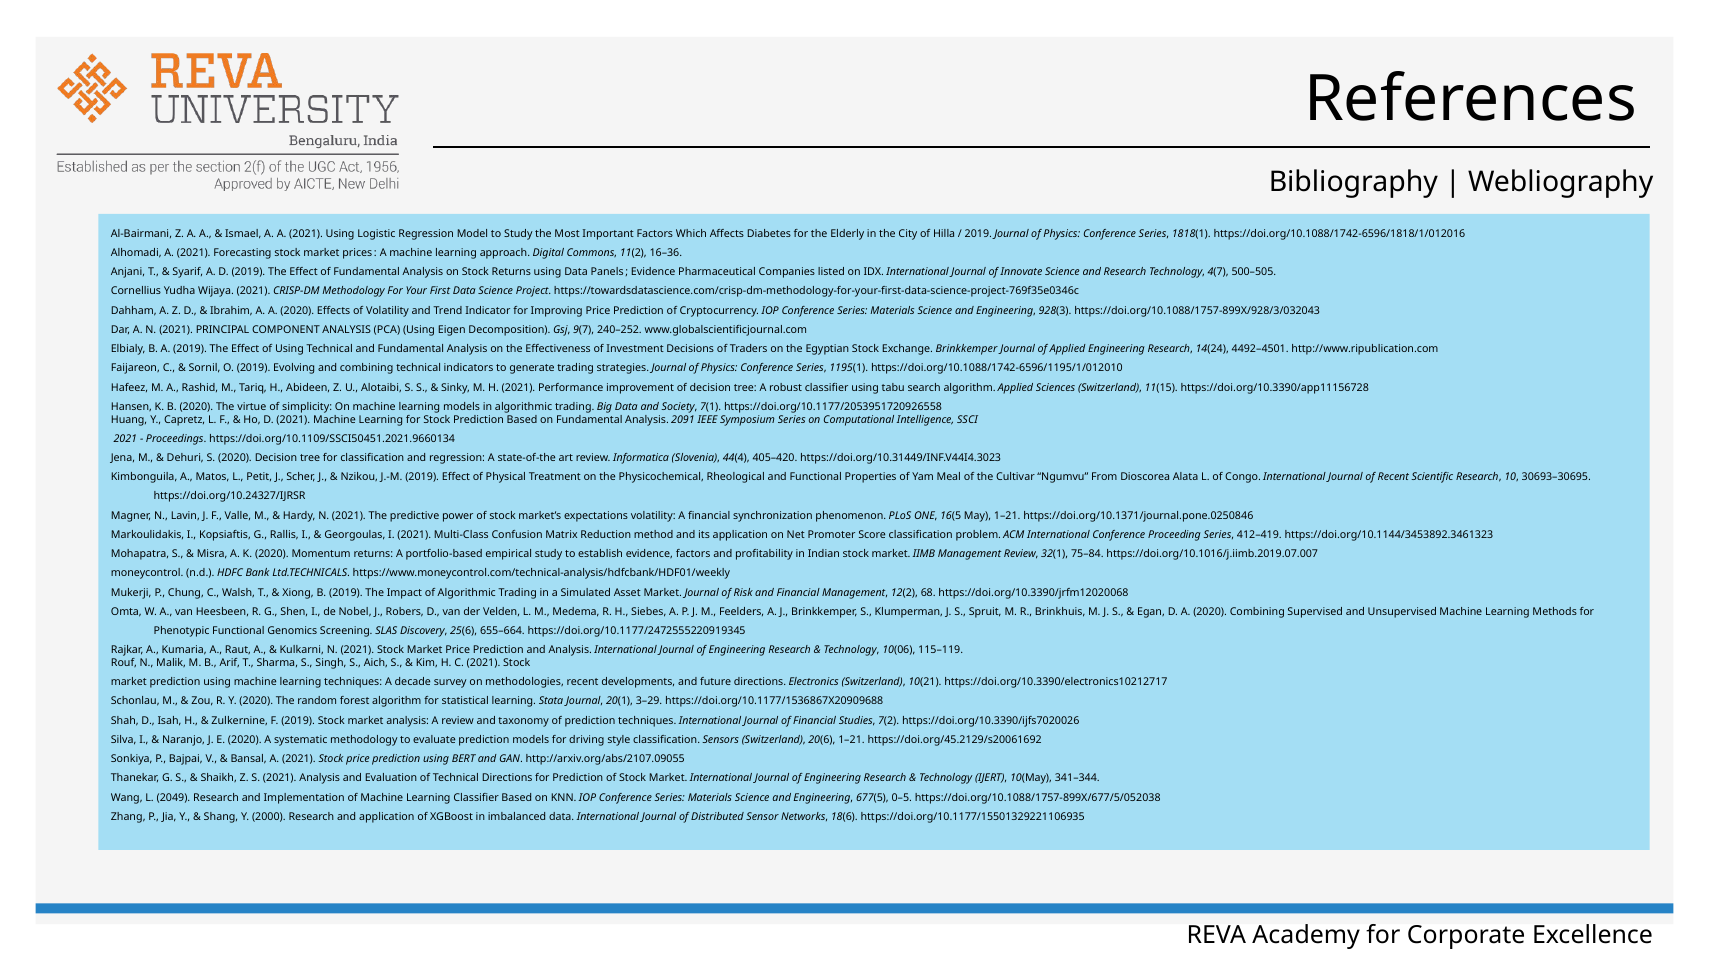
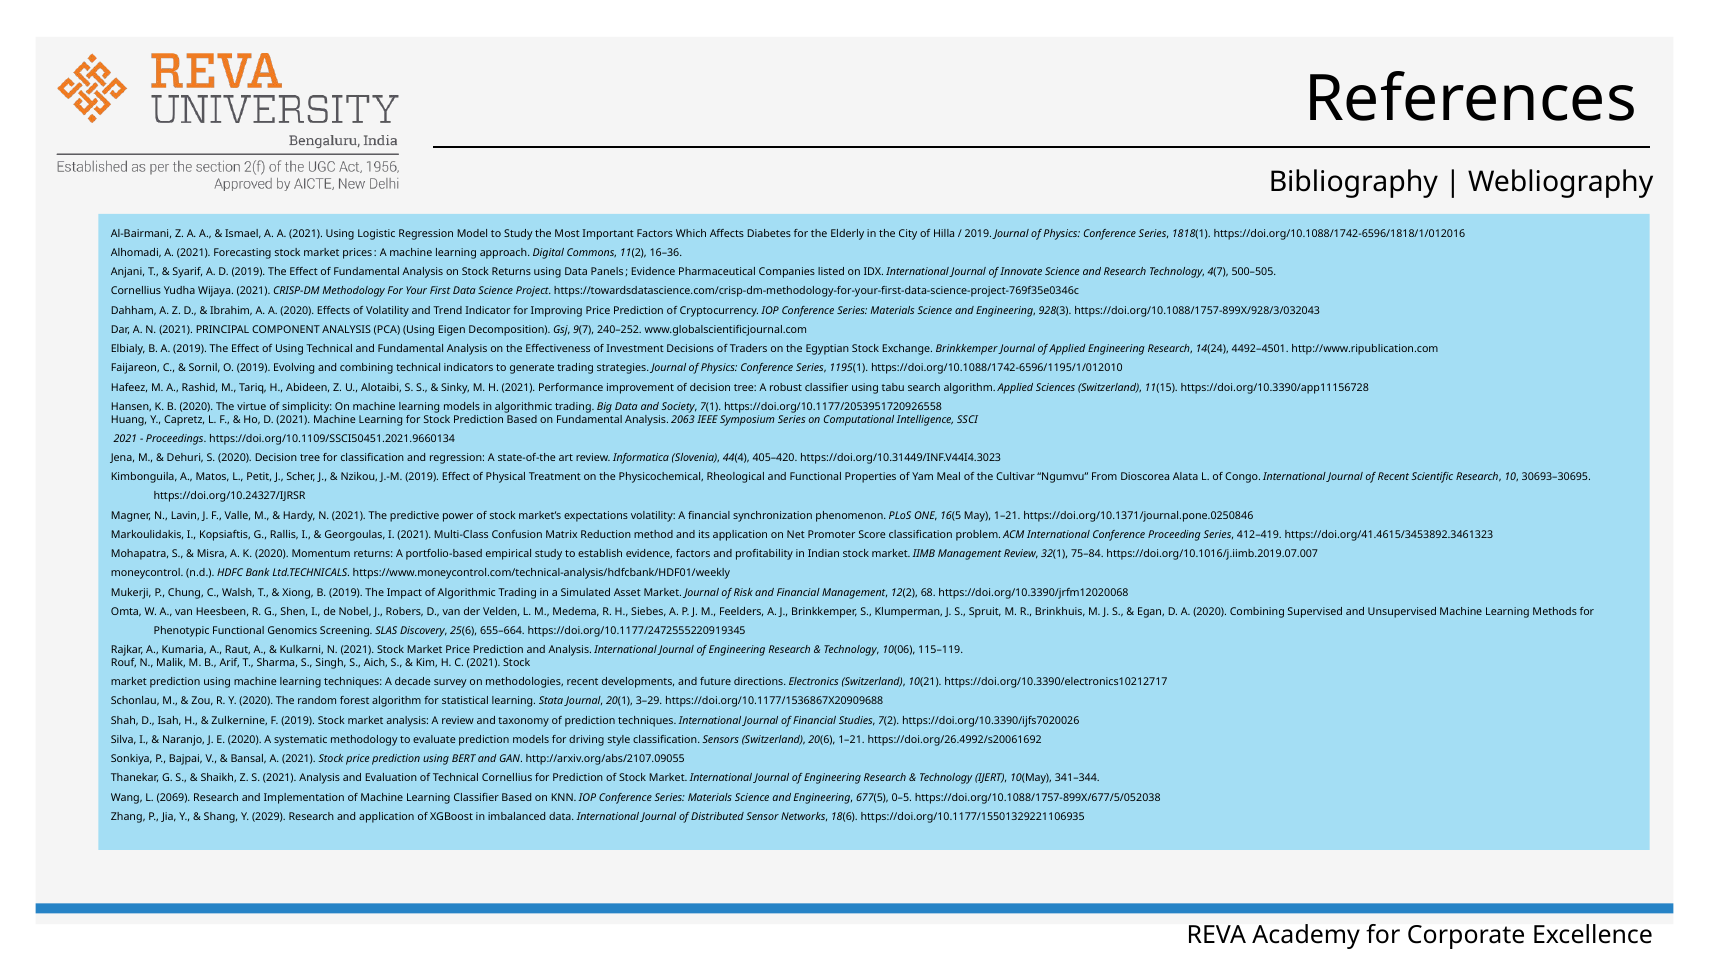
2091: 2091 -> 2063 (683, 420)
https://doi.org/10.1144/3453892.3461323: https://doi.org/10.1144/3453892.3461323 -> https://doi.org/41.4615/3453892.3461323 (1389, 535)
https://doi.org/45.2129/s20061692: https://doi.org/45.2129/s20061692 -> https://doi.org/26.4992/s20061692 (955, 740)
Technical Directions: Directions -> Cornellius (507, 779)
2049: 2049 -> 2069 (174, 798)
2000: 2000 -> 2029 (269, 817)
